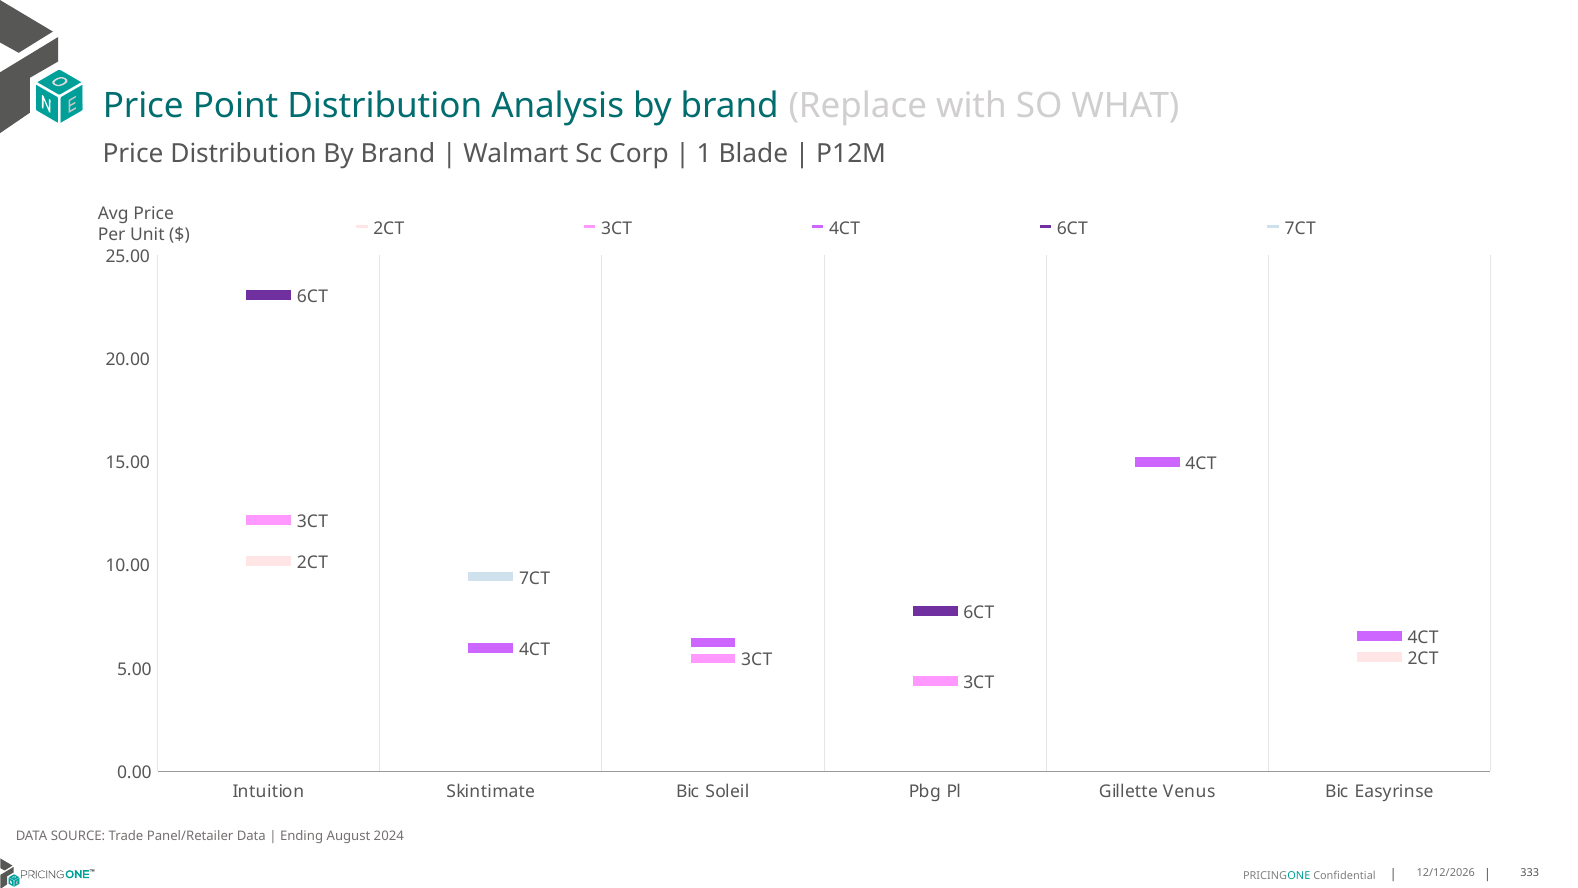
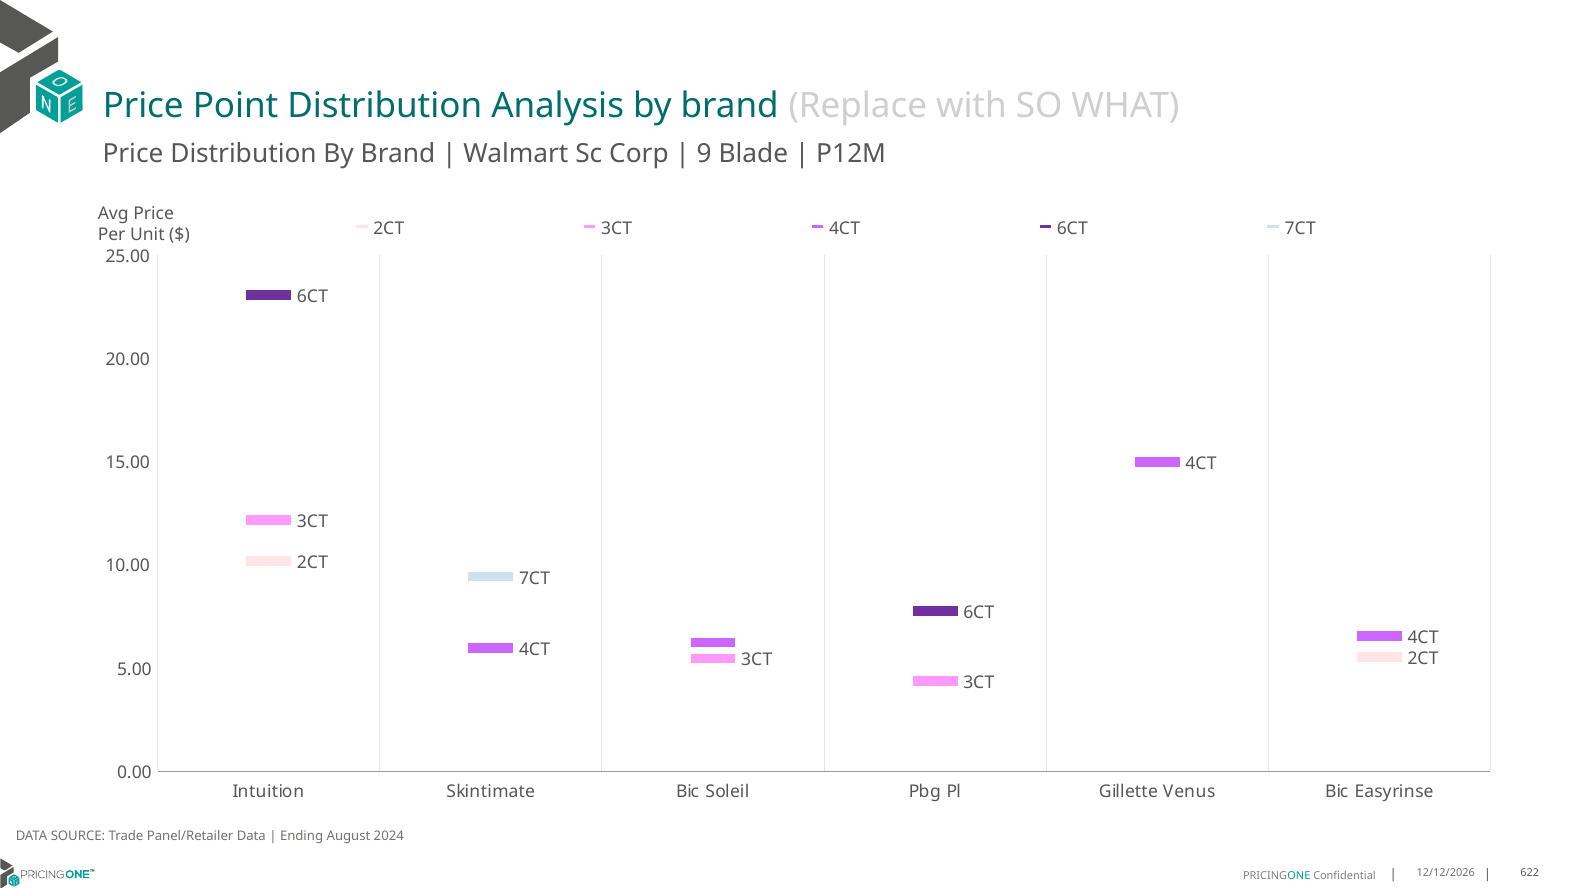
1: 1 -> 9 (704, 154)
333: 333 -> 622 (1530, 873)
